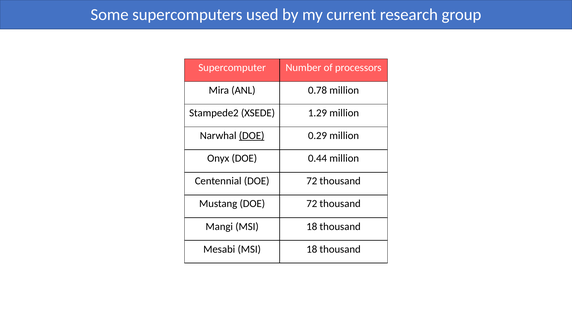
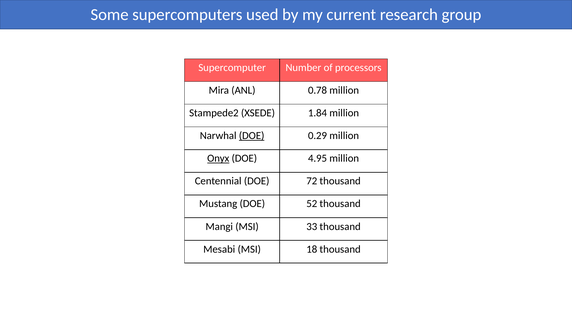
1.29: 1.29 -> 1.84 (317, 113)
Onyx underline: none -> present (218, 158)
0.44: 0.44 -> 4.95 (317, 158)
Mustang DOE 72: 72 -> 52 (312, 204)
Mangi MSI 18: 18 -> 33 (312, 226)
